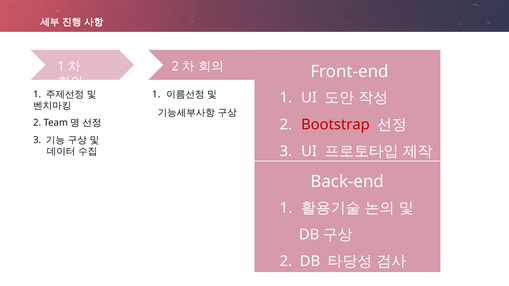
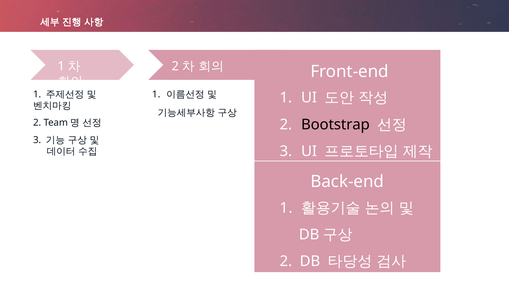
Bootstrap colour: red -> black (335, 125)
